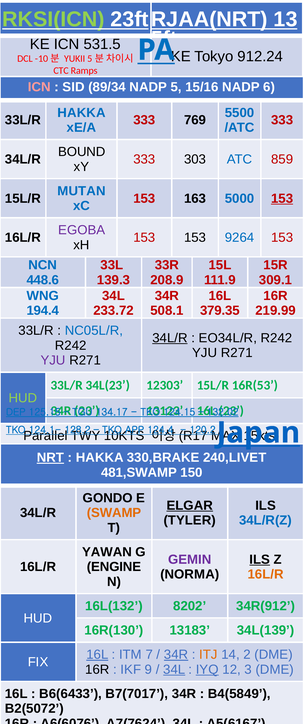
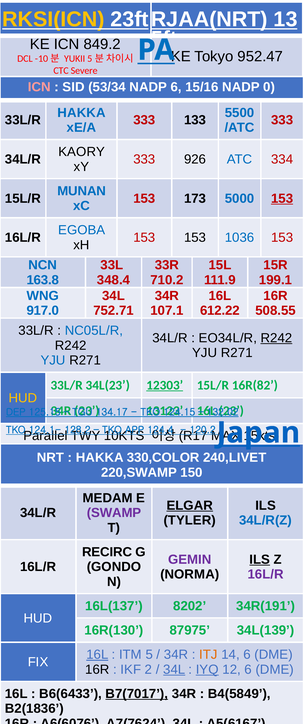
RKSI(ICN colour: light green -> yellow (53, 19)
531.5: 531.5 -> 849.2 (102, 44)
912.24: 912.24 -> 952.47 (260, 56)
Ramps: Ramps -> Severe (84, 71)
89/34: 89/34 -> 53/34 (107, 87)
NADP 5: 5 -> 6 (176, 87)
6: 6 -> 0 (269, 87)
769: 769 -> 133 (195, 120)
BOUND: BOUND -> KAORY (82, 152)
303: 303 -> 926 (195, 159)
859: 859 -> 334 (282, 159)
MUTAN: MUTAN -> MUNAN (82, 191)
163: 163 -> 173 (195, 199)
EGOBA colour: purple -> blue (82, 230)
9264: 9264 -> 1036 (240, 238)
448.6: 448.6 -> 163.8 (43, 280)
139.3: 139.3 -> 348.4 (113, 280)
208.9: 208.9 -> 710.2 (167, 280)
309.1: 309.1 -> 199.1 (276, 280)
194.4: 194.4 -> 917.0 (43, 311)
233.72: 233.72 -> 752.71 (114, 311)
508.1: 508.1 -> 107.1 (167, 311)
379.35: 379.35 -> 612.22 (220, 311)
219.99: 219.99 -> 508.55 (276, 311)
34L/R underline: present -> none (170, 338)
R242 underline: none -> present (276, 338)
YJU colour: purple -> blue (53, 361)
12303 underline: none -> present (165, 386)
16R(53: 16R(53 -> 16R(82 (255, 386)
HUD colour: light green -> yellow (23, 399)
NRT underline: present -> none (50, 458)
330,BRAKE: 330,BRAKE -> 330,COLOR (163, 458)
481,SWAMP: 481,SWAMP -> 220,SWAMP (139, 473)
GONDO: GONDO -> MEDAM (108, 499)
SWAMP colour: orange -> purple (114, 514)
YAWAN: YAWAN -> RECIRC (107, 553)
ENGINE: ENGINE -> GONDO (114, 568)
16L/R colour: orange -> purple (266, 575)
16L(132: 16L(132 -> 16L(137 (114, 607)
34R(912: 34R(912 -> 34R(191 (266, 607)
13183: 13183 -> 87975 (190, 631)
ITM 7: 7 -> 5 (149, 655)
34R underline: present -> none (176, 655)
14 2: 2 -> 6 (247, 655)
9: 9 -> 2 (148, 670)
12 3: 3 -> 6 (248, 670)
B7(7017 underline: none -> present (137, 695)
B2(5072: B2(5072 -> B2(1836 (34, 710)
